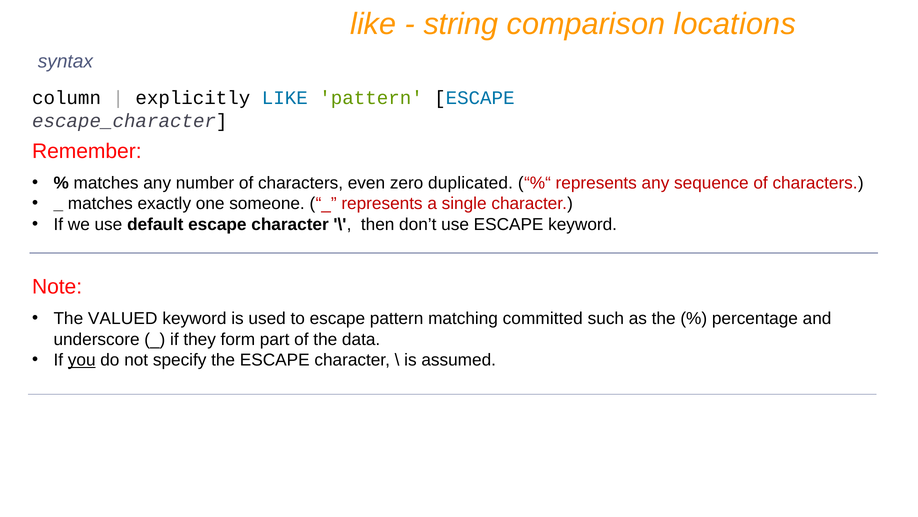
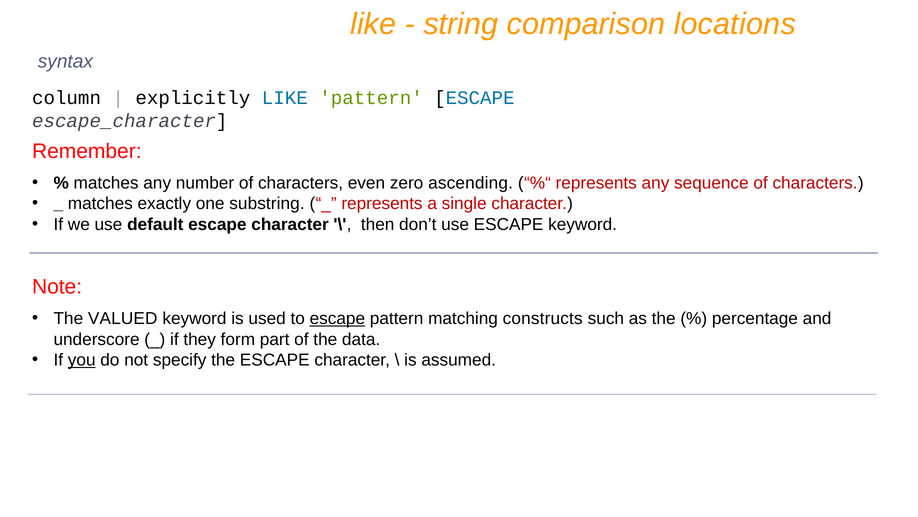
duplicated: duplicated -> ascending (471, 183)
someone: someone -> substring (267, 203)
escape underline: none -> present (337, 318)
committed: committed -> constructs (543, 318)
